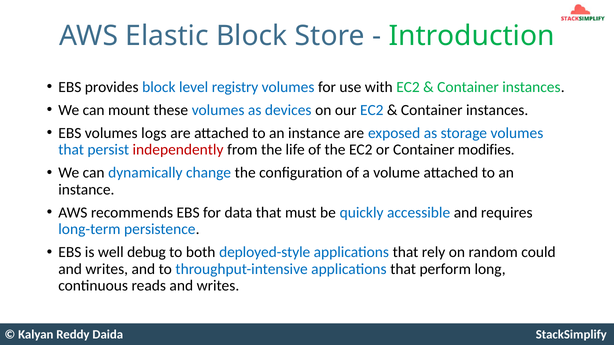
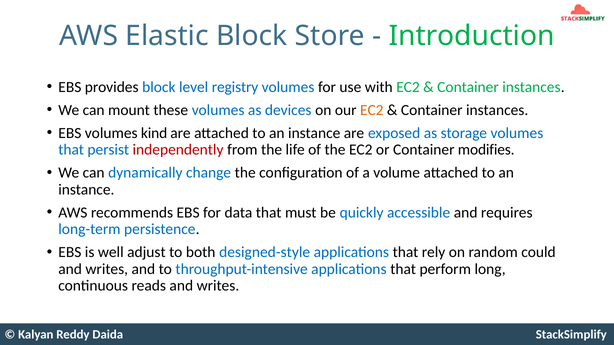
EC2 colour: blue -> orange (372, 110)
logs: logs -> kind (154, 133)
debug: debug -> adjust (146, 253)
deployed-style: deployed-style -> designed-style (265, 253)
